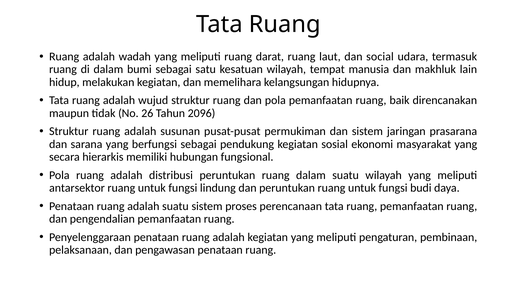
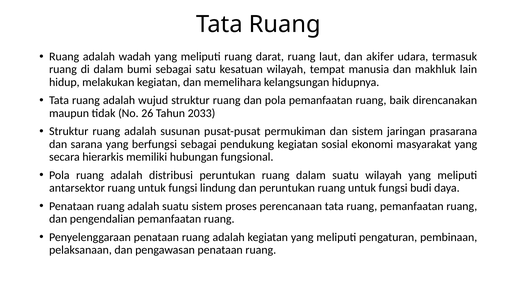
social: social -> akifer (380, 57)
2096: 2096 -> 2033 (201, 113)
